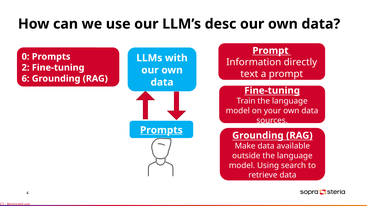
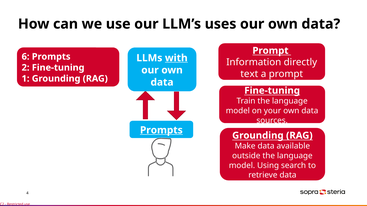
desc: desc -> uses (221, 24)
0: 0 -> 6 (26, 57)
with underline: none -> present (176, 58)
6: 6 -> 1 (26, 79)
